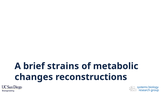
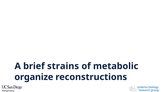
changes: changes -> organize (34, 77)
